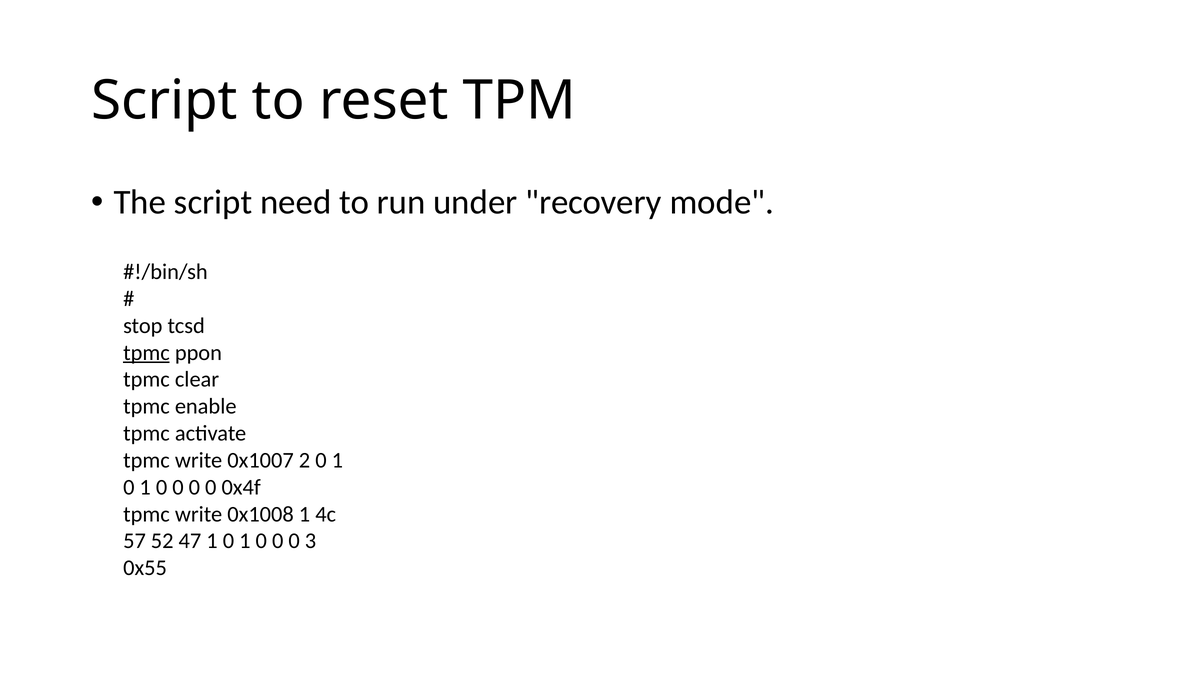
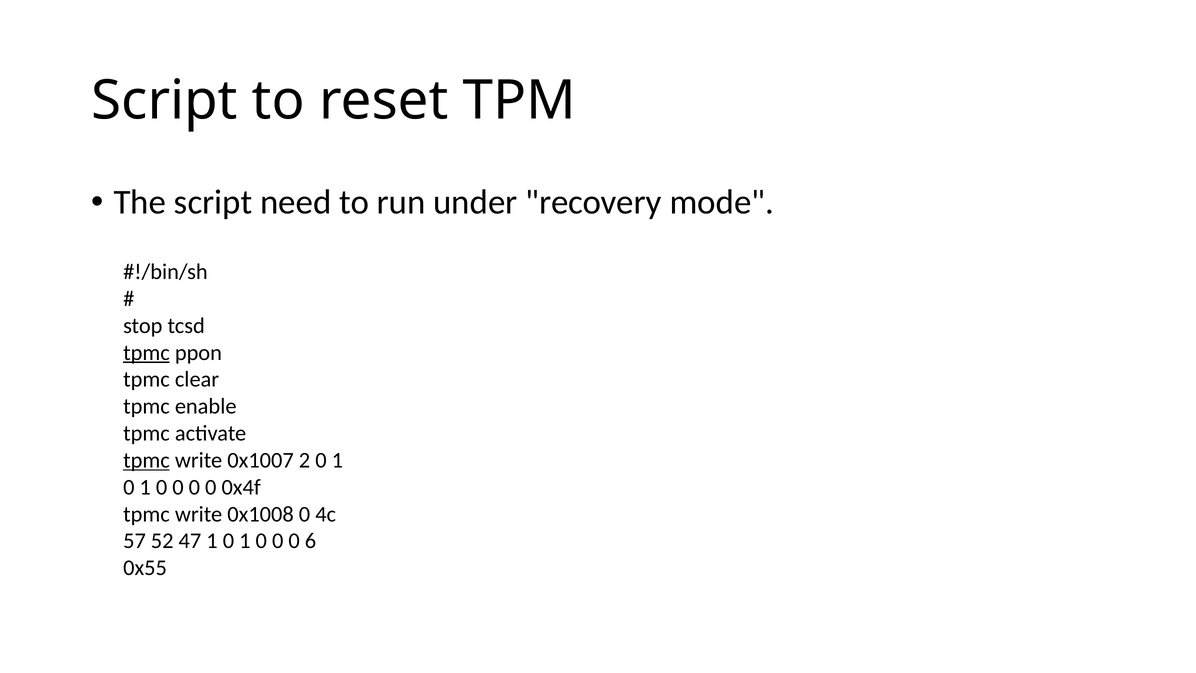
tpmc underline: none -> present (146, 460)
0x1008 1: 1 -> 0 (305, 514)
3: 3 -> 6 (311, 541)
